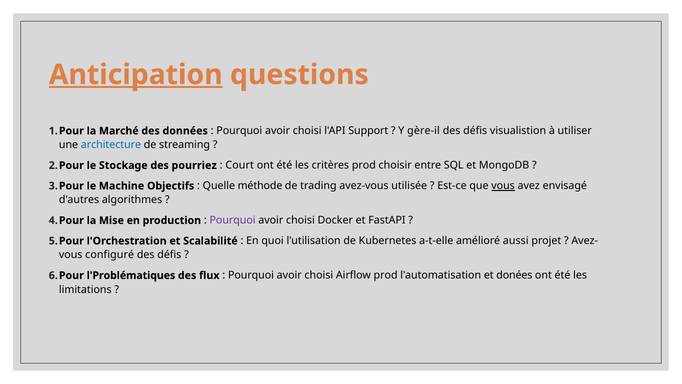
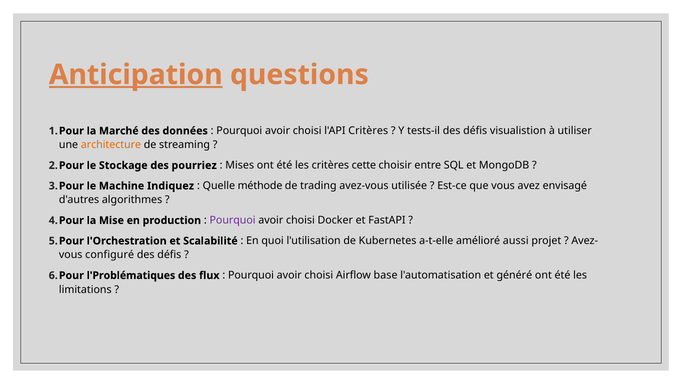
l'API Support: Support -> Critères (368, 131)
gère-il: gère-il -> tests-il (424, 131)
architecture colour: blue -> orange (111, 145)
Court: Court -> Mises (240, 165)
critères prod: prod -> cette (364, 165)
Objectifs: Objectifs -> Indiquez (171, 186)
vous underline: present -> none (503, 186)
Airflow prod: prod -> base (386, 275)
donées: donées -> généré (514, 275)
